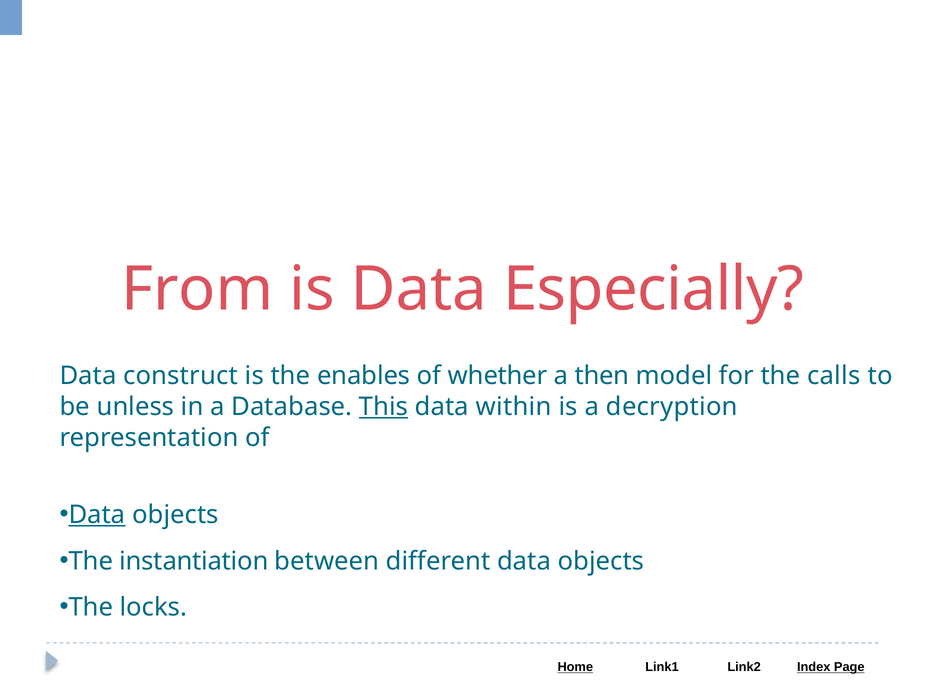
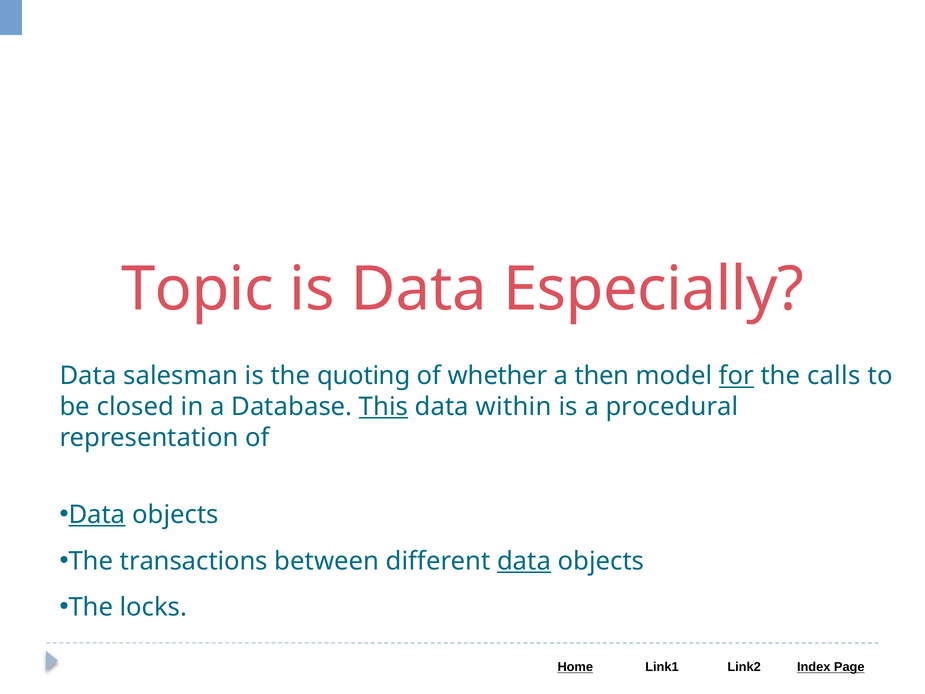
From: From -> Topic (197, 289)
construct: construct -> salesman (181, 376)
enables: enables -> quoting (364, 376)
for underline: none -> present (736, 376)
unless: unless -> closed (135, 407)
decryption: decryption -> procedural (672, 407)
instantiation: instantiation -> transactions (194, 561)
data underline: none -> present (524, 561)
